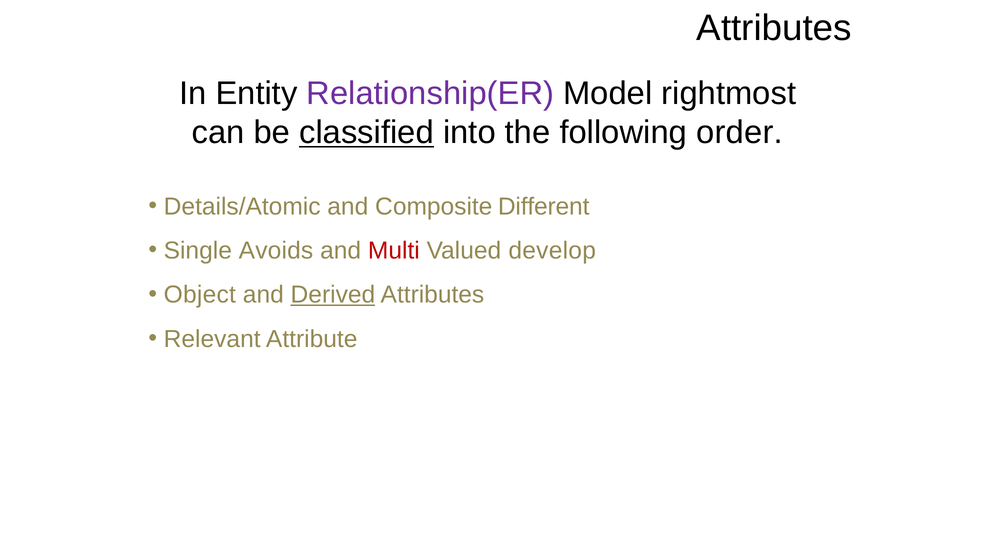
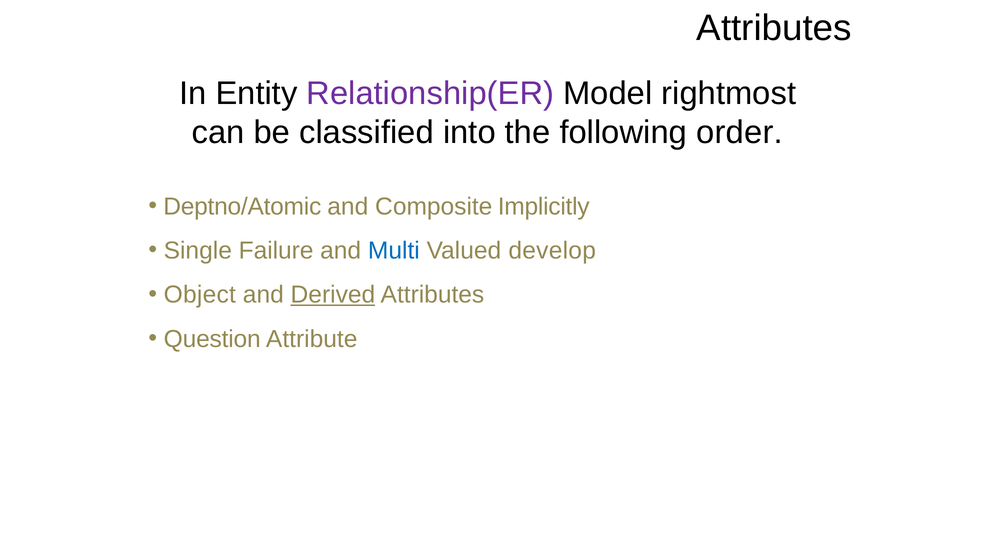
classified underline: present -> none (367, 133)
Details/Atomic: Details/Atomic -> Deptno/Atomic (242, 207)
Different: Different -> Implicitly (544, 207)
Avoids: Avoids -> Failure (276, 251)
Multi colour: red -> blue (394, 251)
Relevant: Relevant -> Question (212, 339)
